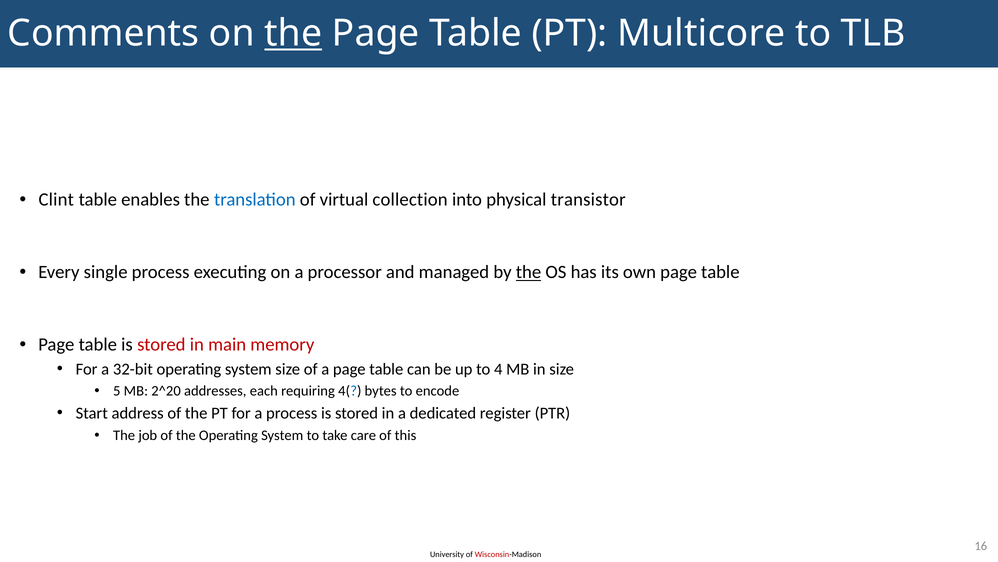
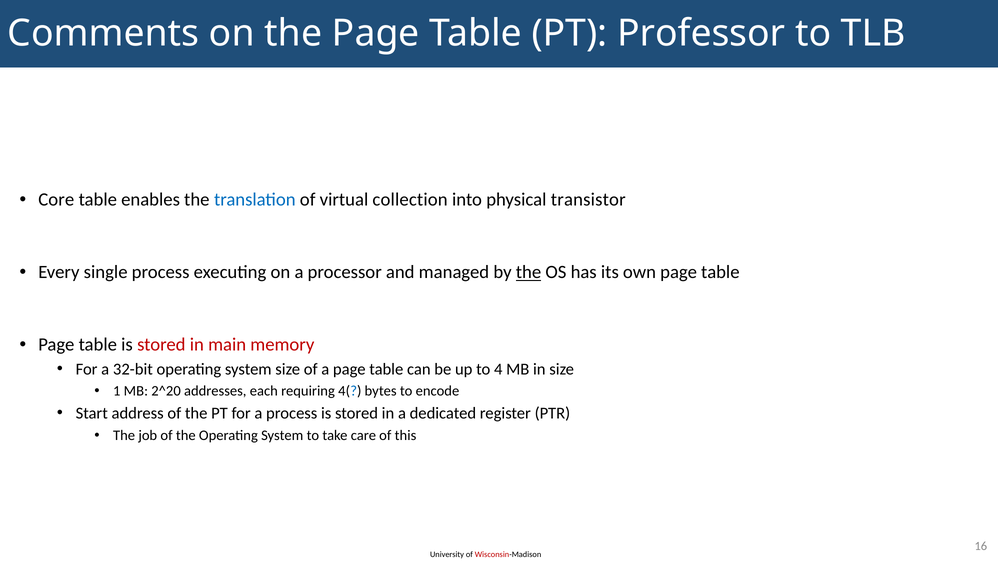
the underline: present -> none (293, 33)
Multicore: Multicore -> Professor (701, 33)
Clint: Clint -> Core (56, 200)
5: 5 -> 1 (117, 391)
